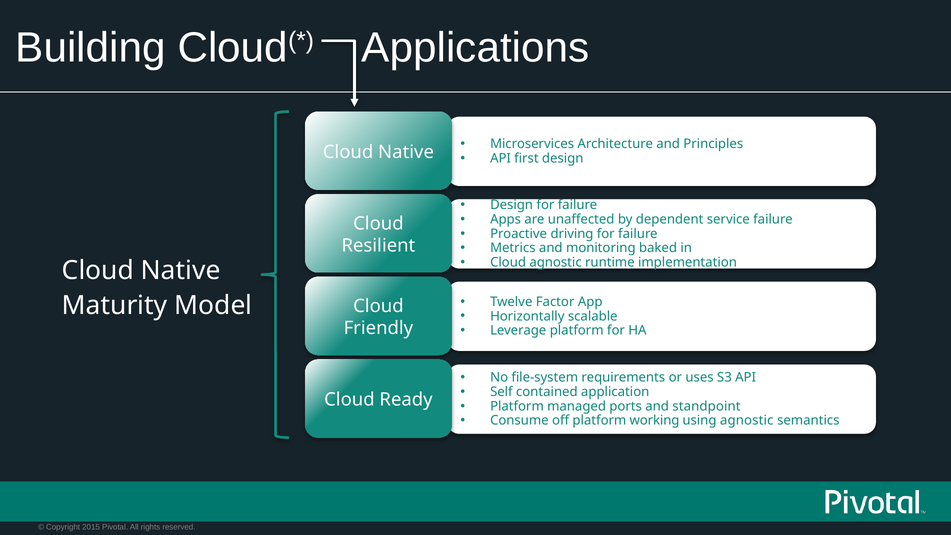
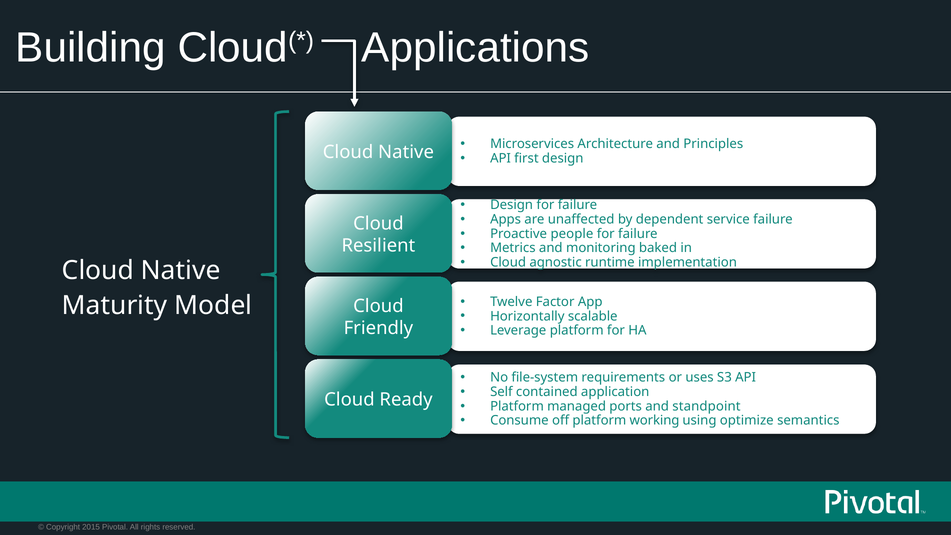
driving: driving -> people (572, 234)
using agnostic: agnostic -> optimize (747, 420)
